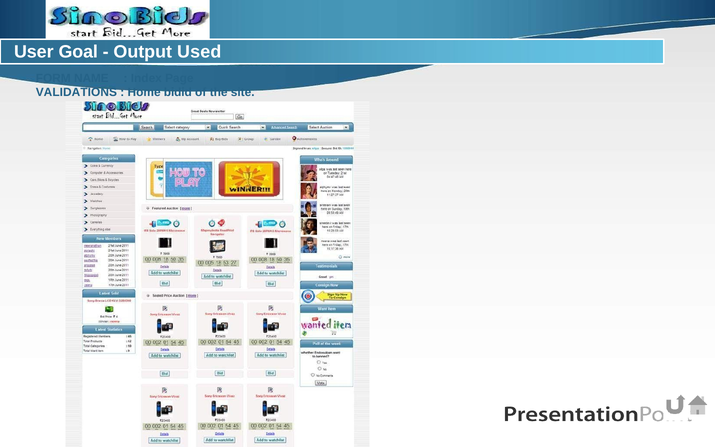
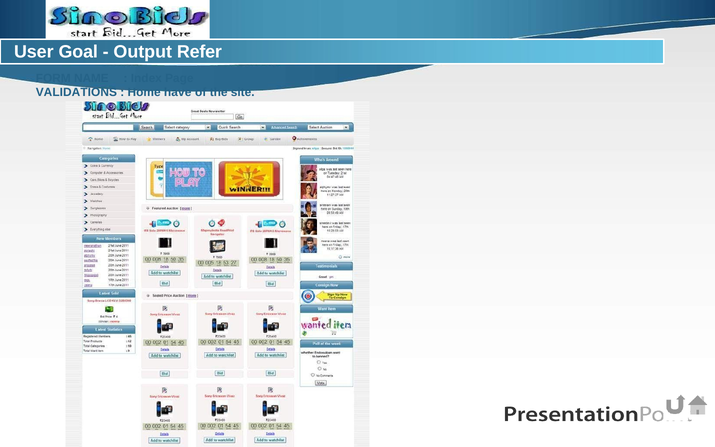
Used: Used -> Refer (199, 52)
bidid: bidid -> have (178, 92)
